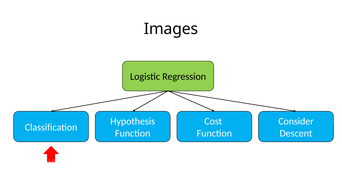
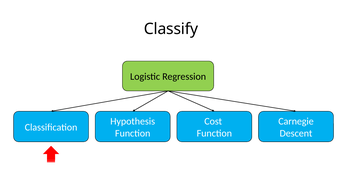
Images: Images -> Classify (171, 29)
Consider: Consider -> Carnegie (296, 121)
